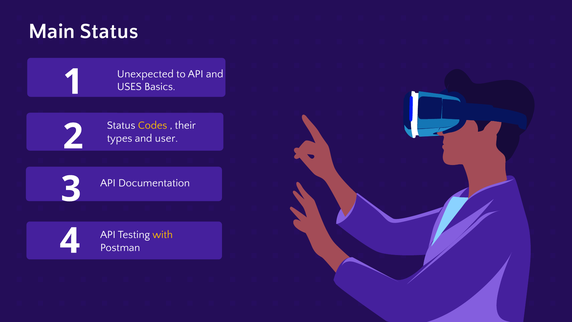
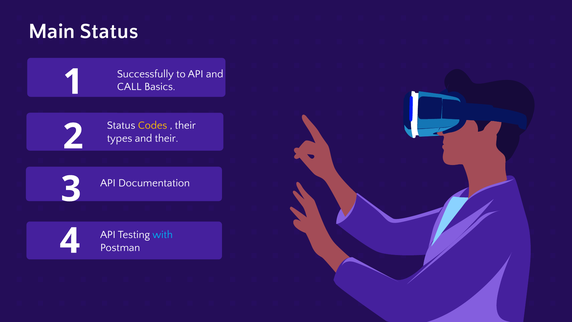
Unexpected: Unexpected -> Successfully (145, 74)
USES: USES -> CALL (129, 87)
and user: user -> their (167, 138)
with colour: yellow -> light blue (163, 235)
